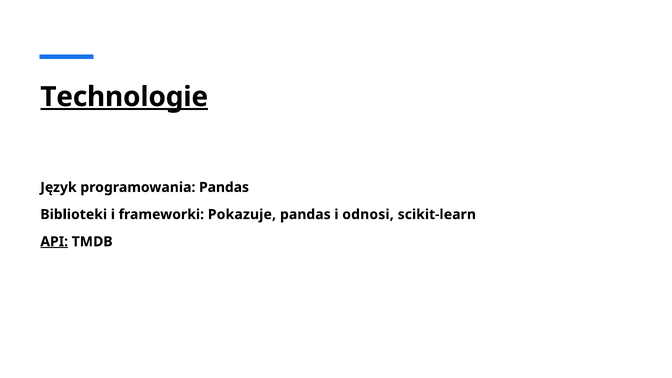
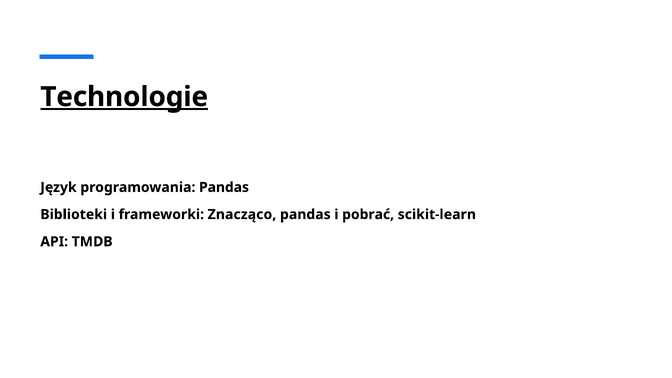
Pokazuje: Pokazuje -> Znacząco (242, 214)
odnosi: odnosi -> pobrać (368, 214)
API underline: present -> none (54, 242)
